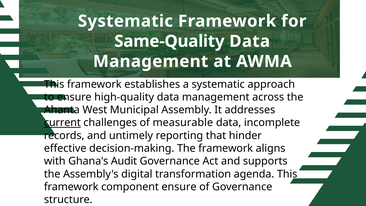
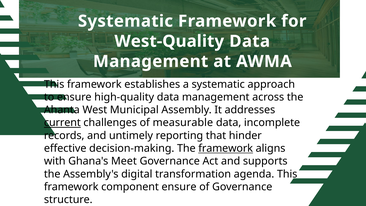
Same-Quality: Same-Quality -> West-Quality (169, 41)
framework underline: none -> present (226, 148)
Audit: Audit -> Meet (124, 161)
